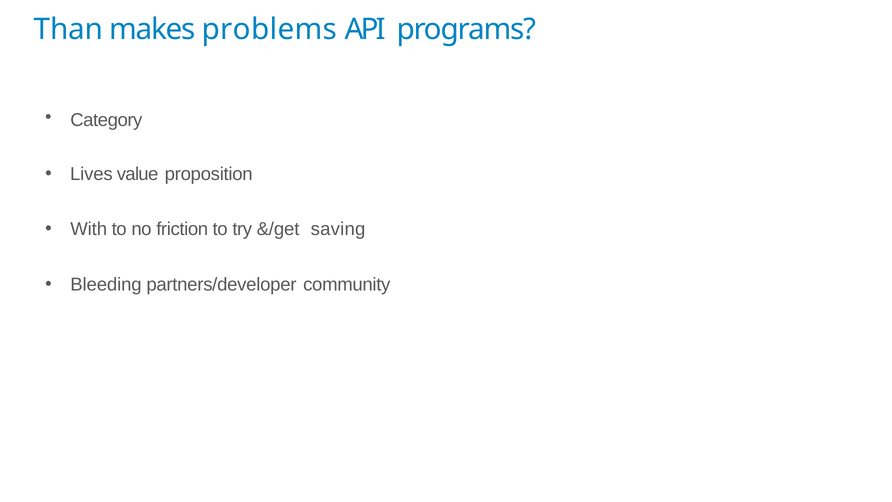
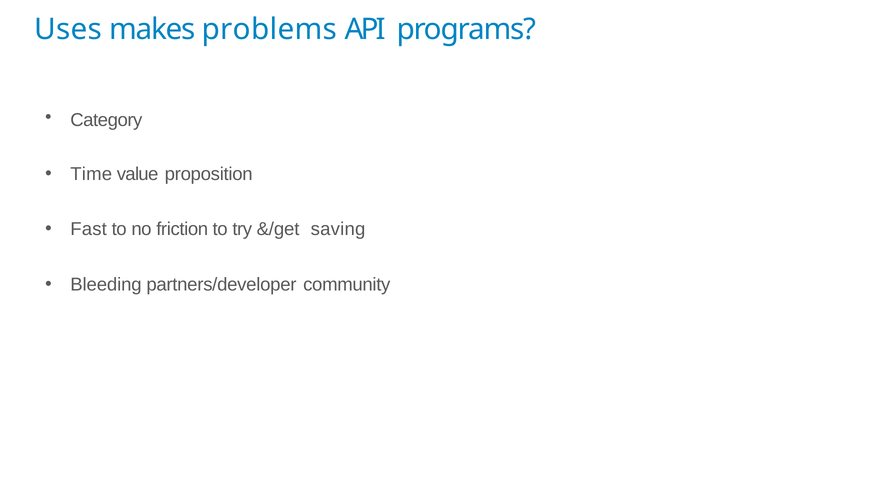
Than: Than -> Uses (68, 29)
Lives: Lives -> Time (91, 174)
With: With -> Fast (89, 229)
